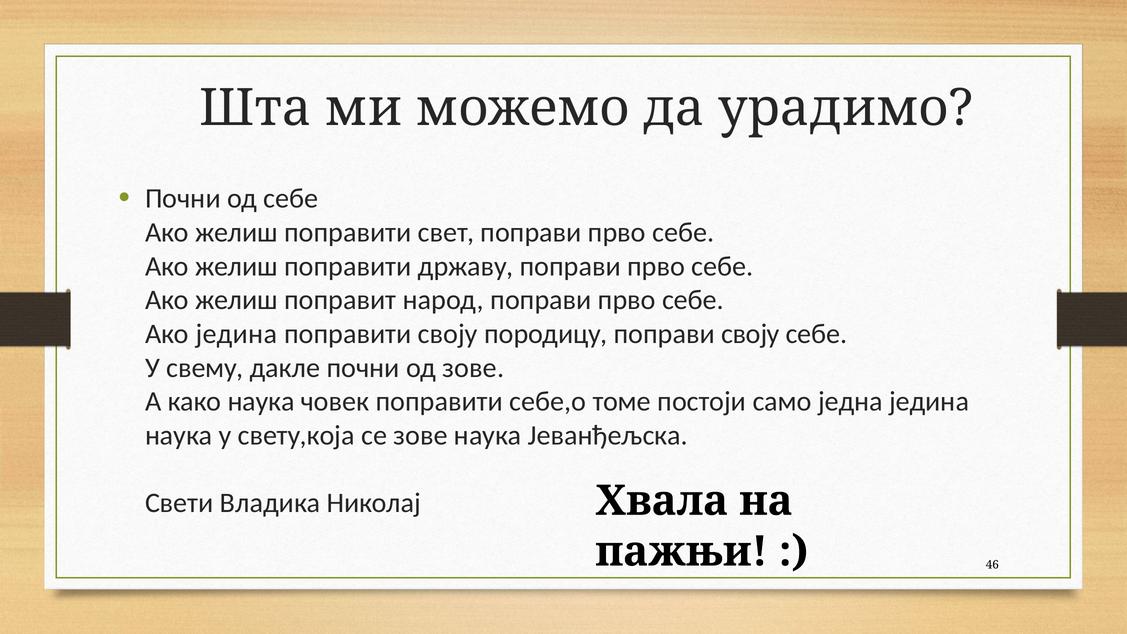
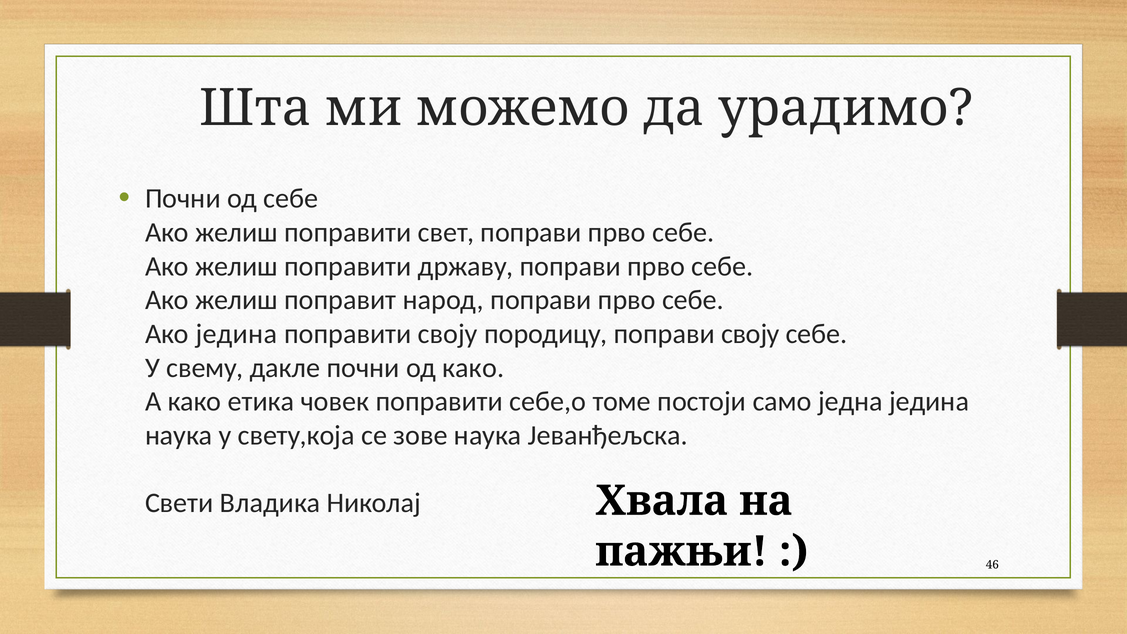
од зове: зове -> како (473, 368)
како наука: наука -> етика (261, 402)
